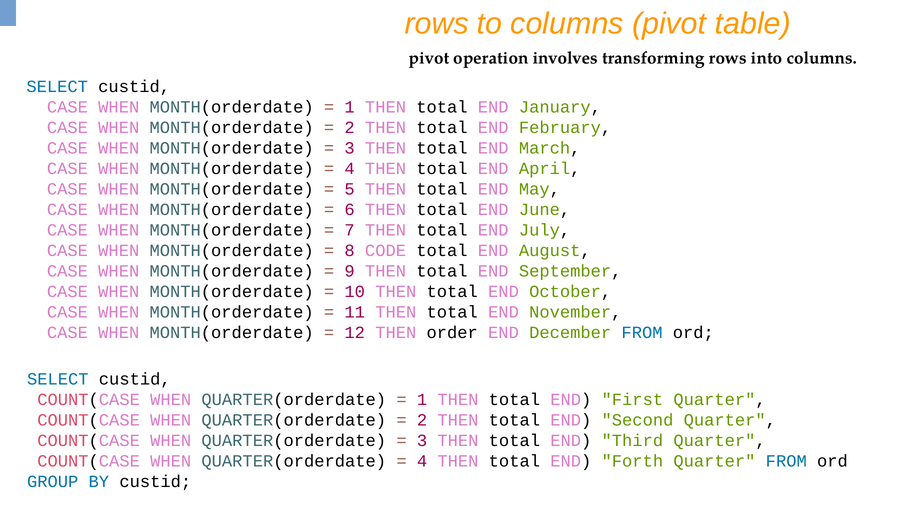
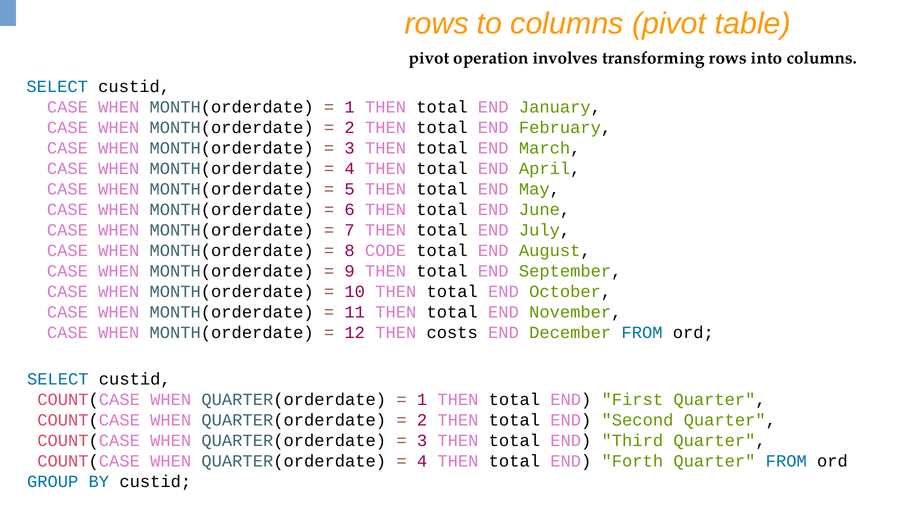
order: order -> costs (452, 333)
